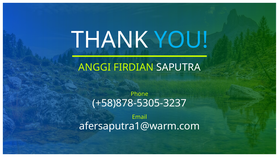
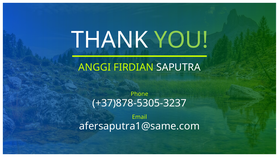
YOU colour: light blue -> light green (181, 40)
+58)878-5305-3237: +58)878-5305-3237 -> +37)878-5305-3237 (139, 103)
afersaputra1@warm.com: afersaputra1@warm.com -> afersaputra1@same.com (139, 126)
